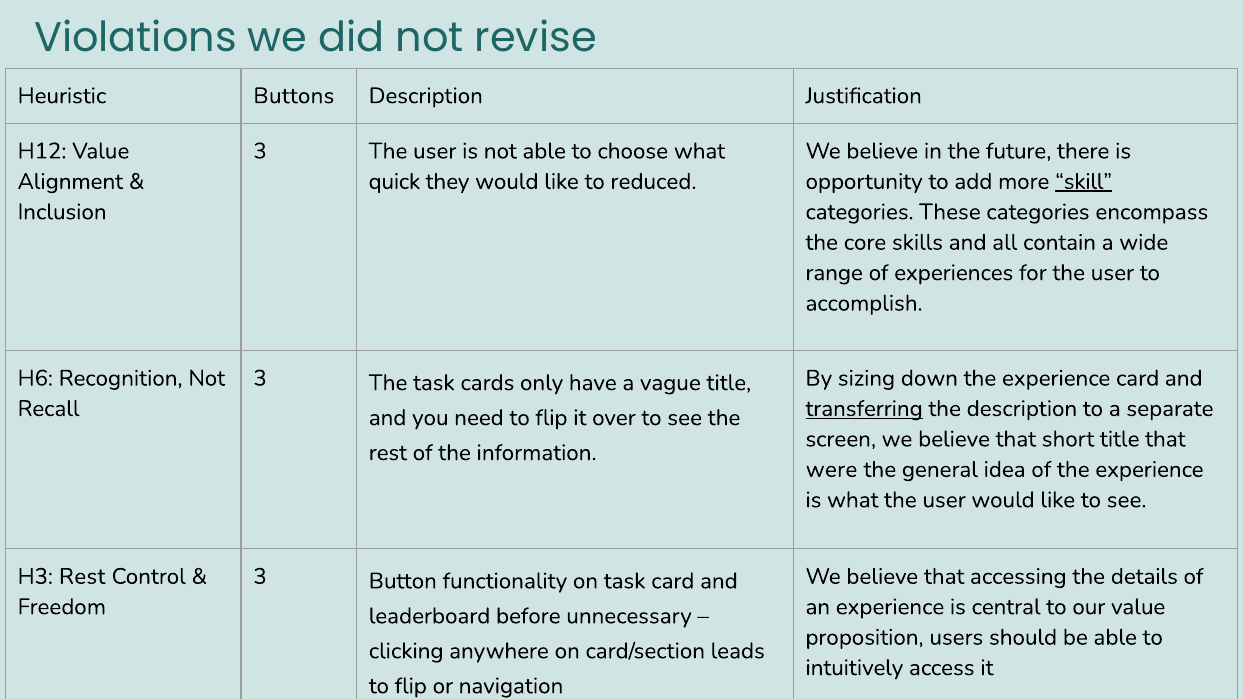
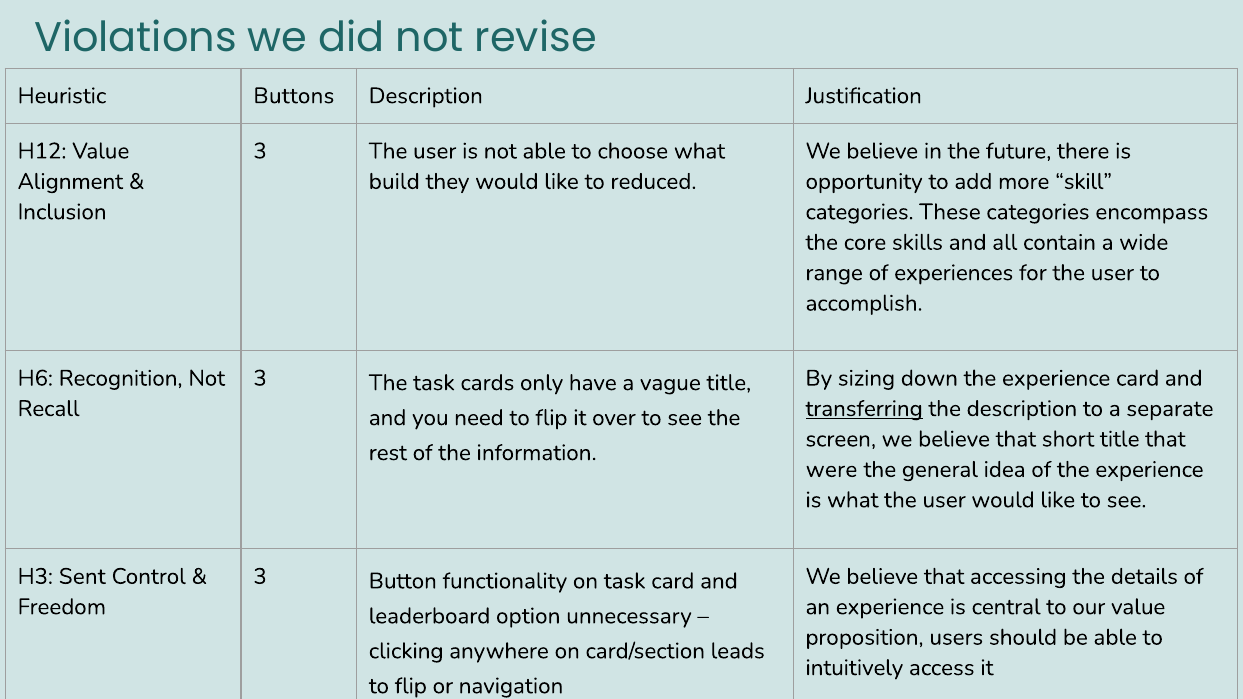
quick: quick -> build (394, 182)
skill underline: present -> none (1084, 182)
H3 Rest: Rest -> Sent (82, 577)
before: before -> option (528, 616)
